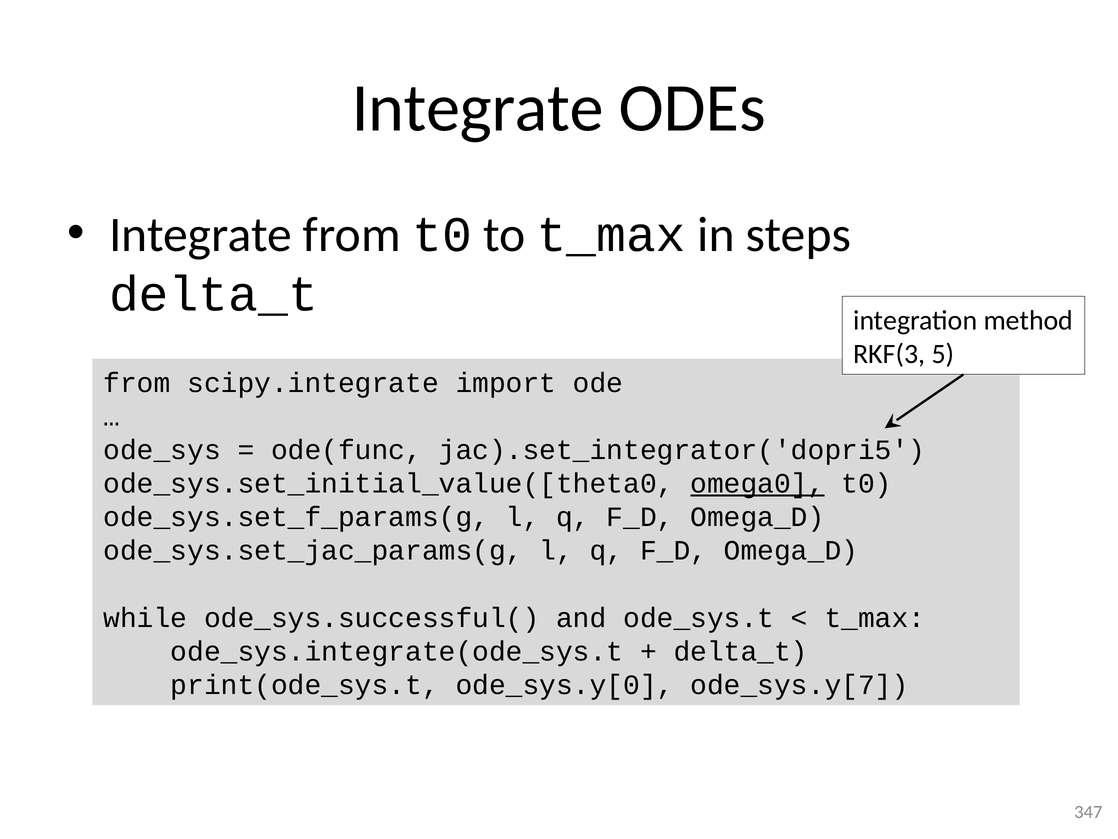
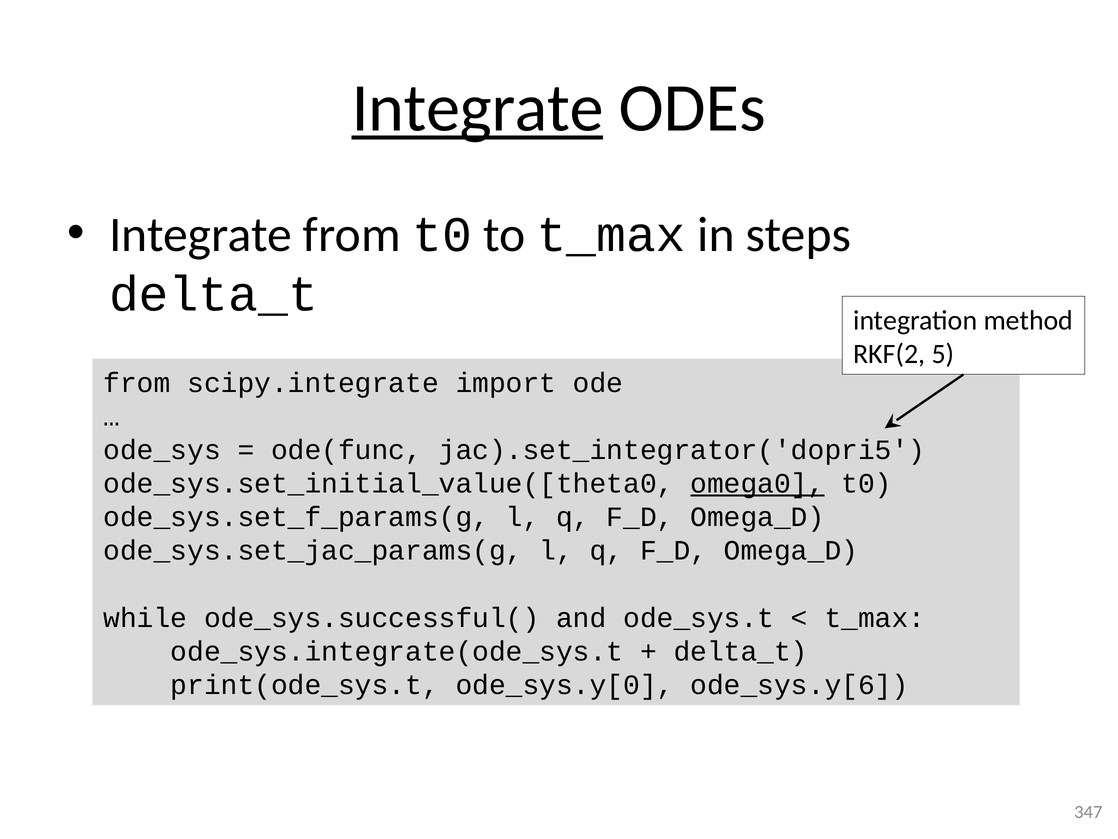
Integrate underline: none -> present (478, 108)
RKF(3: RKF(3 -> RKF(2 (889, 354)
ode_sys.y[7: ode_sys.y[7 -> ode_sys.y[6 (799, 685)
